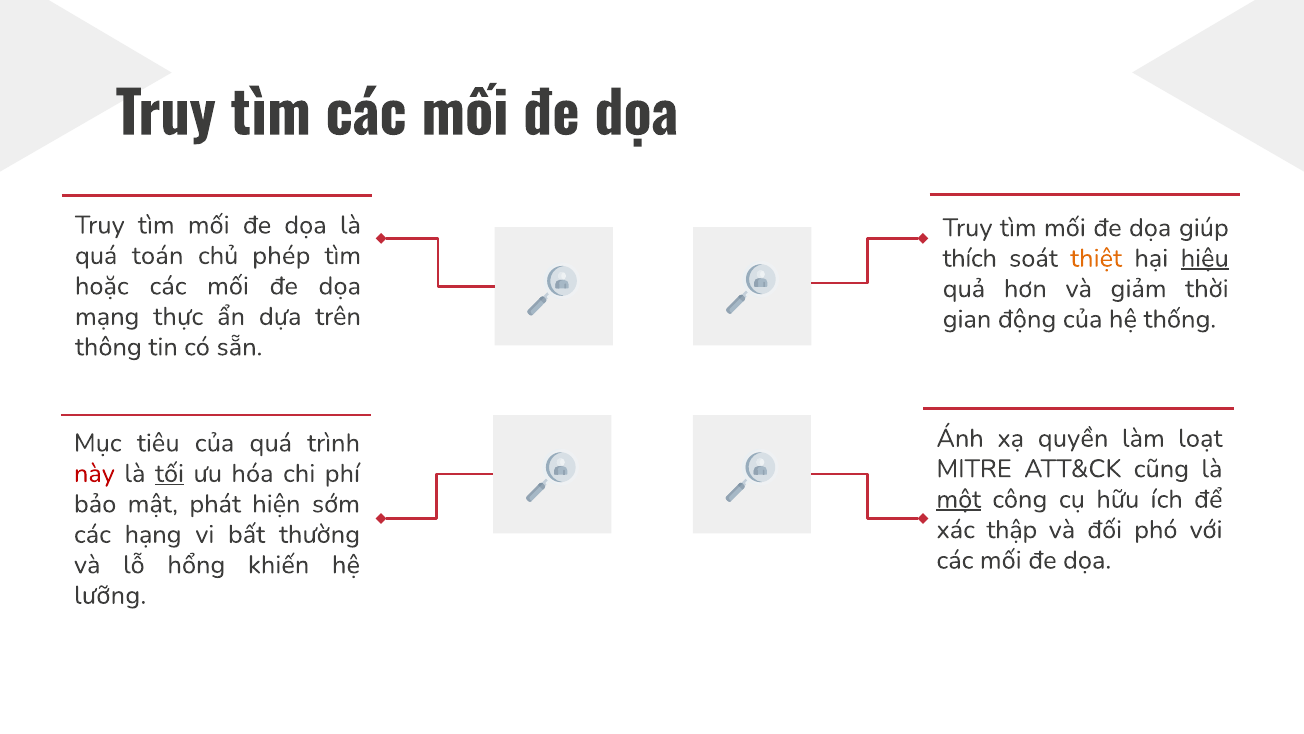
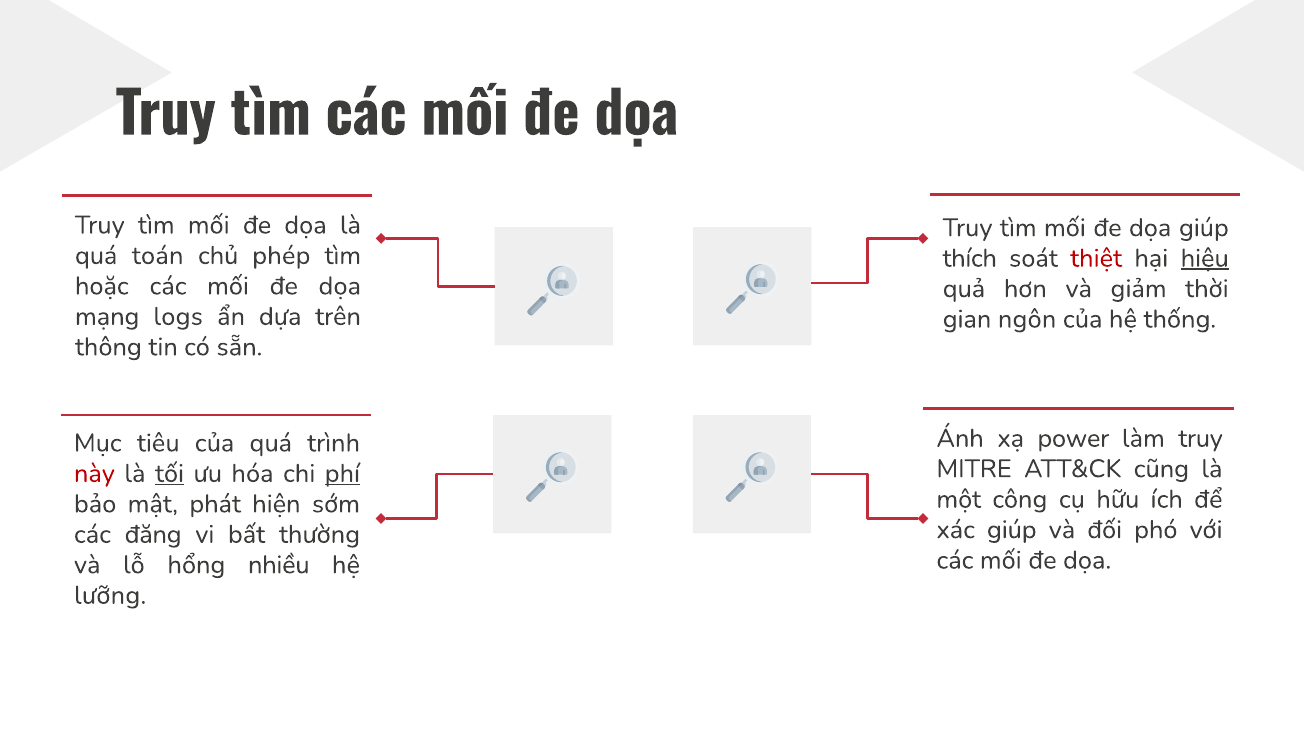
thiệt colour: orange -> red (1096, 258)
thực: thực -> logs (178, 316)
động: động -> ngôn (1027, 319)
quyền: quyền -> power (1073, 438)
làm loạt: loạt -> truy (1201, 438)
phí underline: none -> present (342, 473)
một underline: present -> none (959, 499)
xác thập: thập -> giúp (1012, 529)
hạng: hạng -> đăng (153, 534)
khiến: khiến -> nhiều (279, 565)
